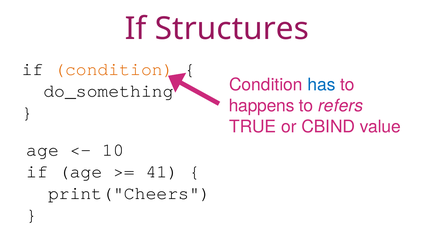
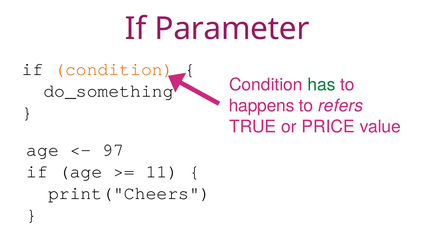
Structures: Structures -> Parameter (232, 29)
has colour: blue -> green (321, 85)
CBIND: CBIND -> PRICE (328, 127)
10: 10 -> 97 (113, 150)
41: 41 -> 11 (162, 172)
